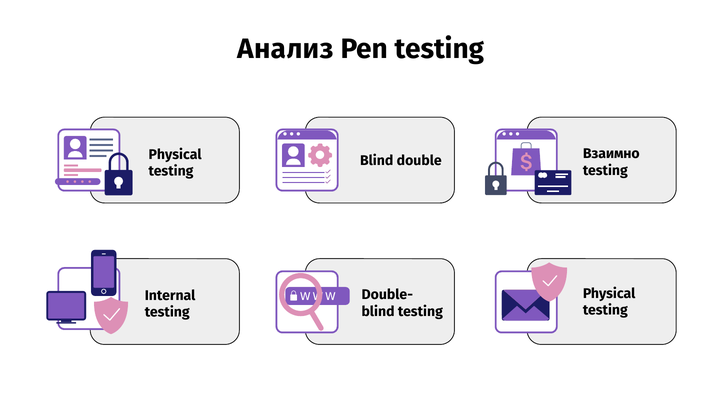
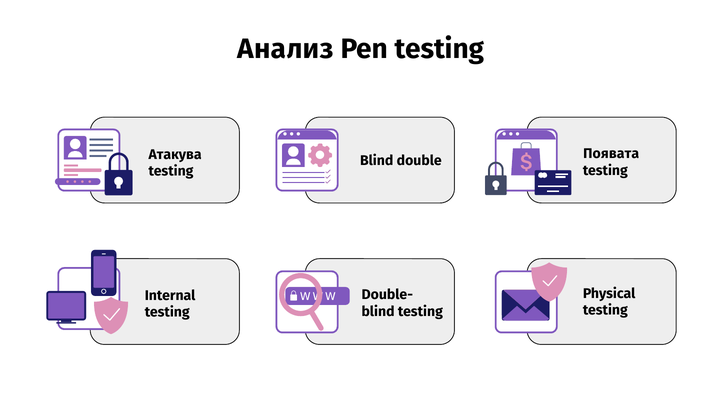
Взаимно: Взаимно -> Появата (611, 154)
Physical: Physical -> Атакува (175, 155)
